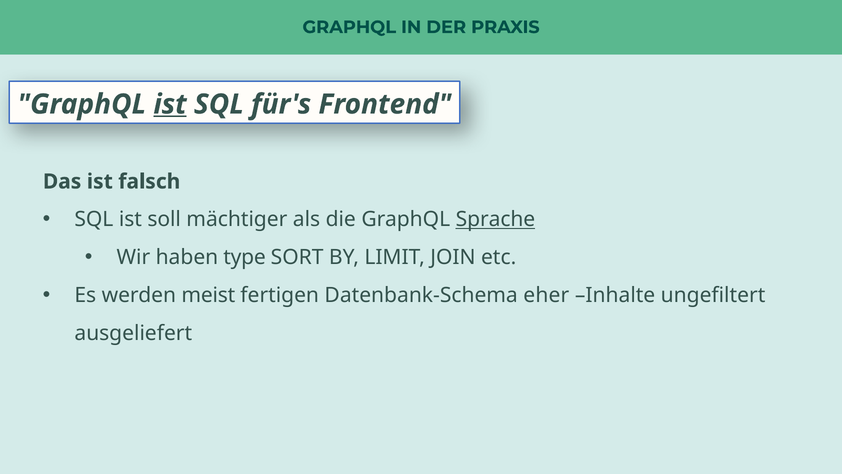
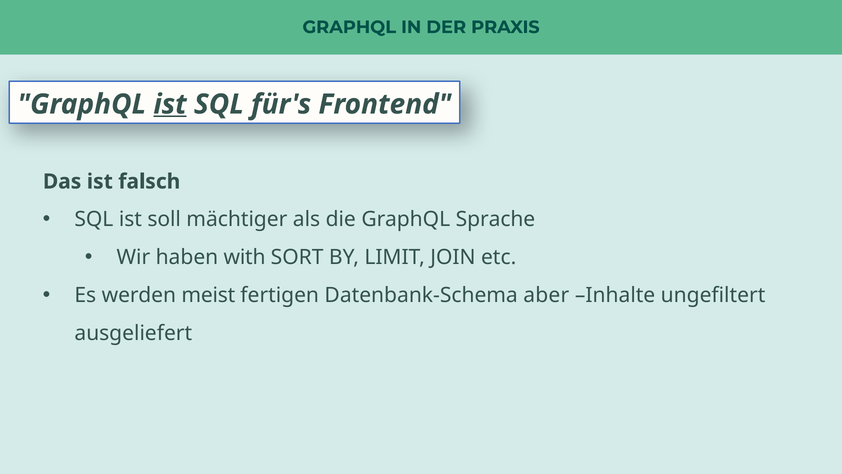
Sprache underline: present -> none (495, 219)
type: type -> with (245, 257)
eher: eher -> aber (546, 295)
